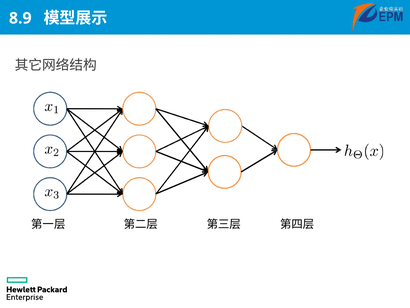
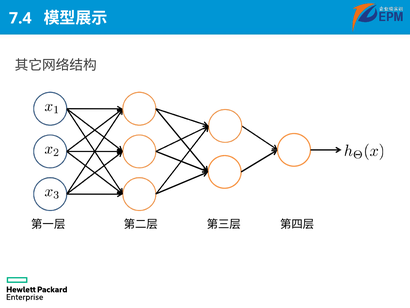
8.9: 8.9 -> 7.4 (20, 18)
